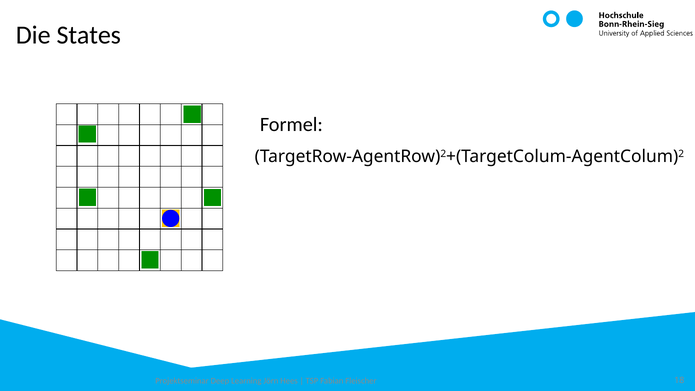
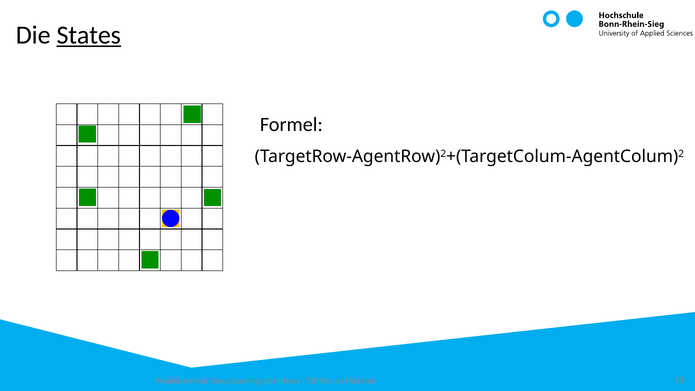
States underline: none -> present (89, 35)
